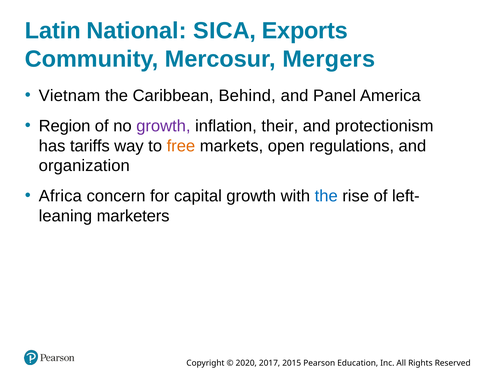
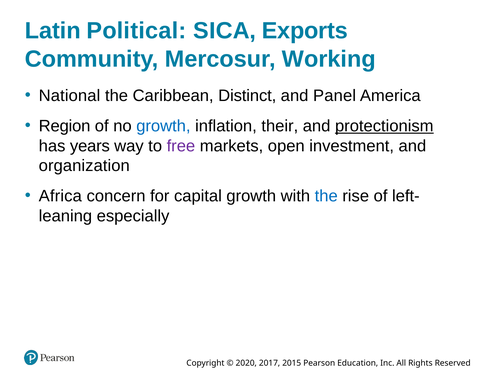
National: National -> Political (136, 31)
Mergers: Mergers -> Working (329, 59)
Vietnam: Vietnam -> National (70, 96)
Behind: Behind -> Distinct (247, 96)
growth colour: purple -> blue (163, 126)
protectionism underline: none -> present (384, 126)
tariffs: tariffs -> years (90, 146)
free colour: orange -> purple (181, 146)
regulations: regulations -> investment (352, 146)
marketers: marketers -> especially (133, 216)
